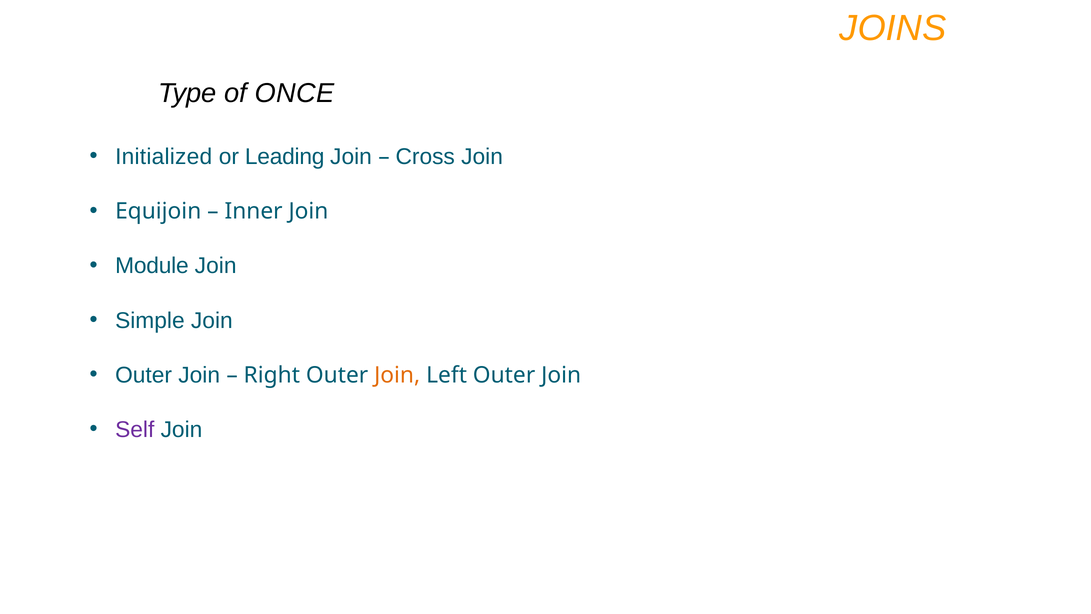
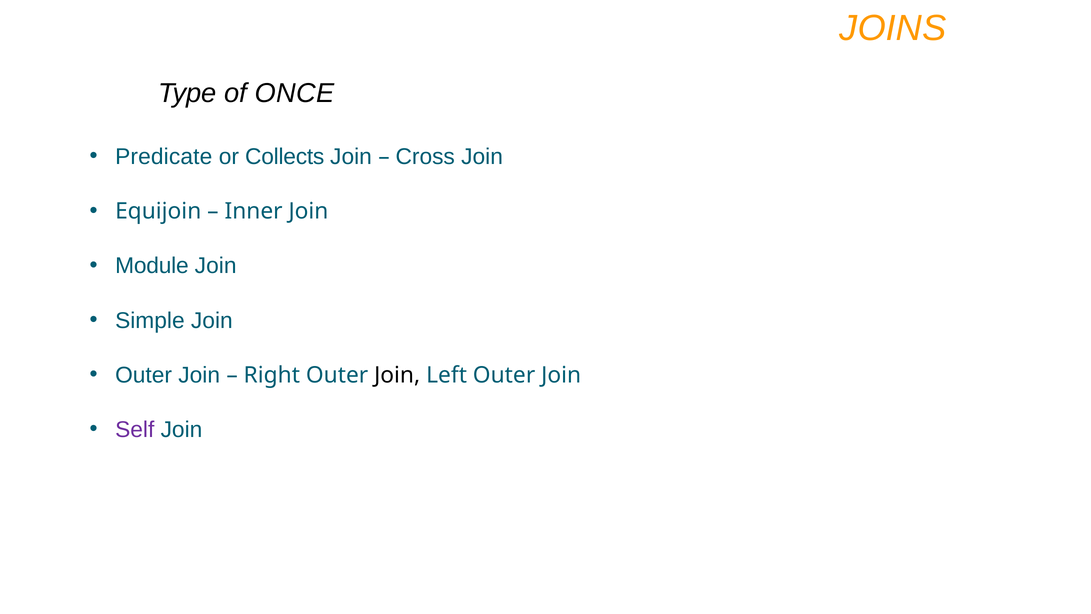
Initialized: Initialized -> Predicate (164, 157)
Leading: Leading -> Collects (285, 157)
Join colour: orange -> black (397, 375)
